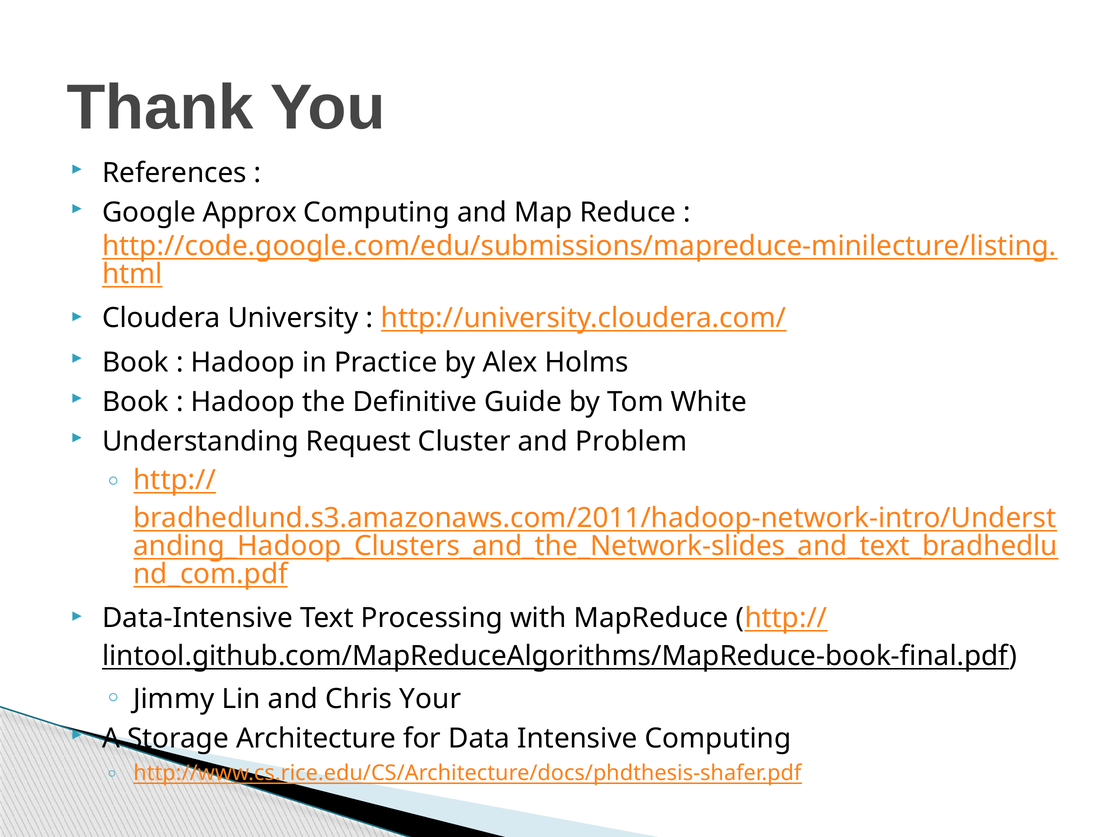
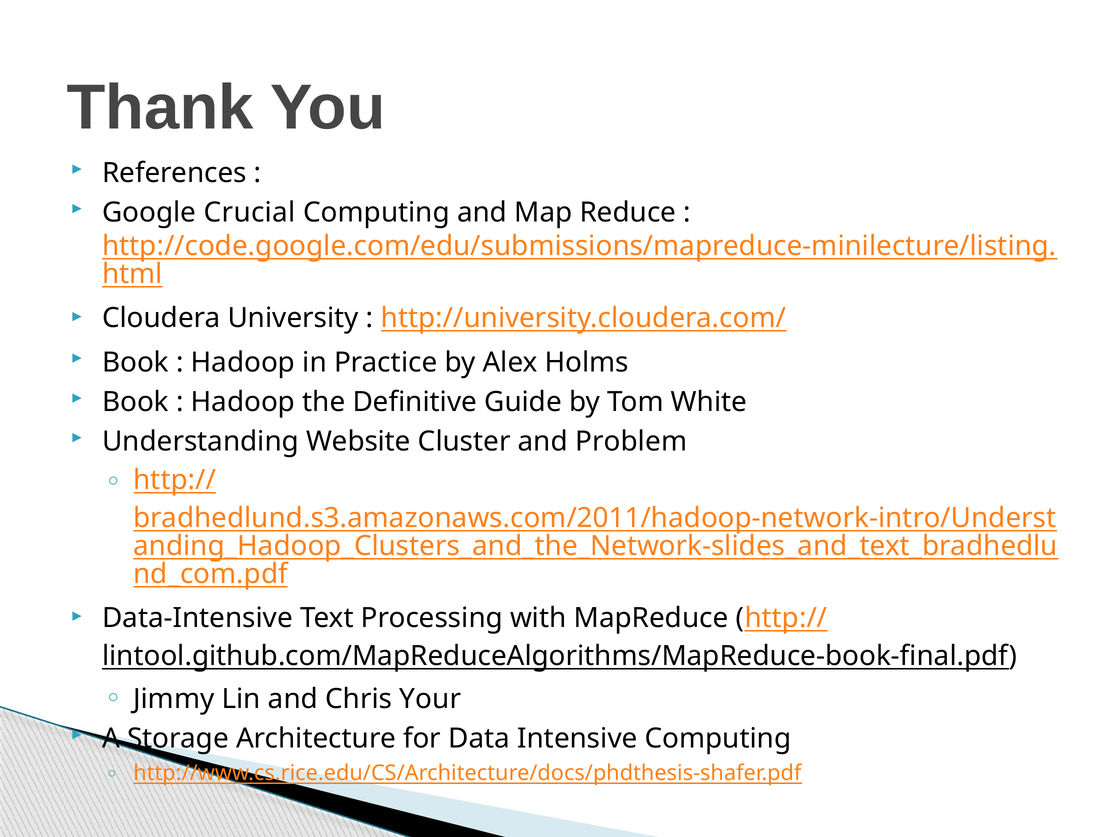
Approx: Approx -> Crucial (250, 213)
Request: Request -> Website (358, 442)
